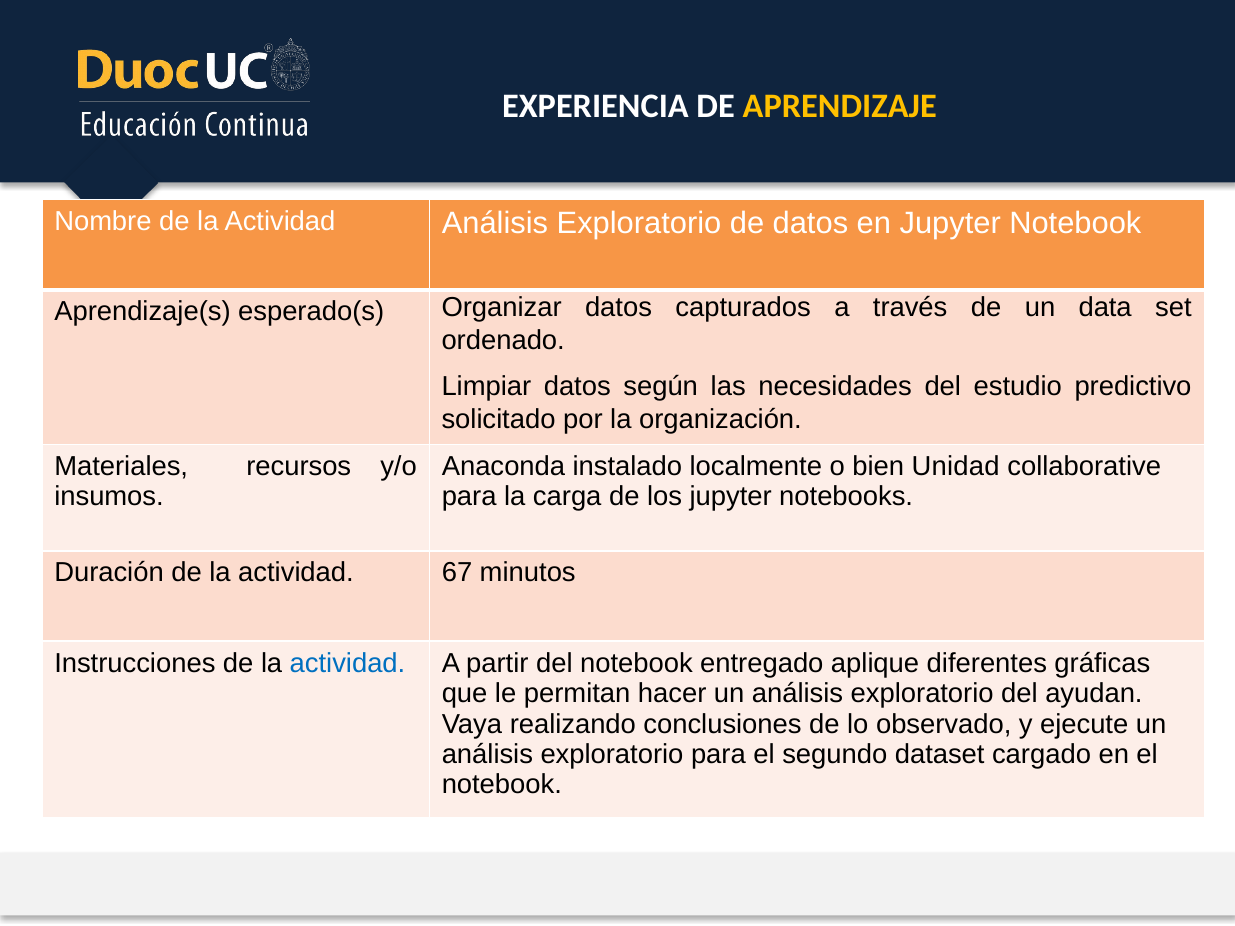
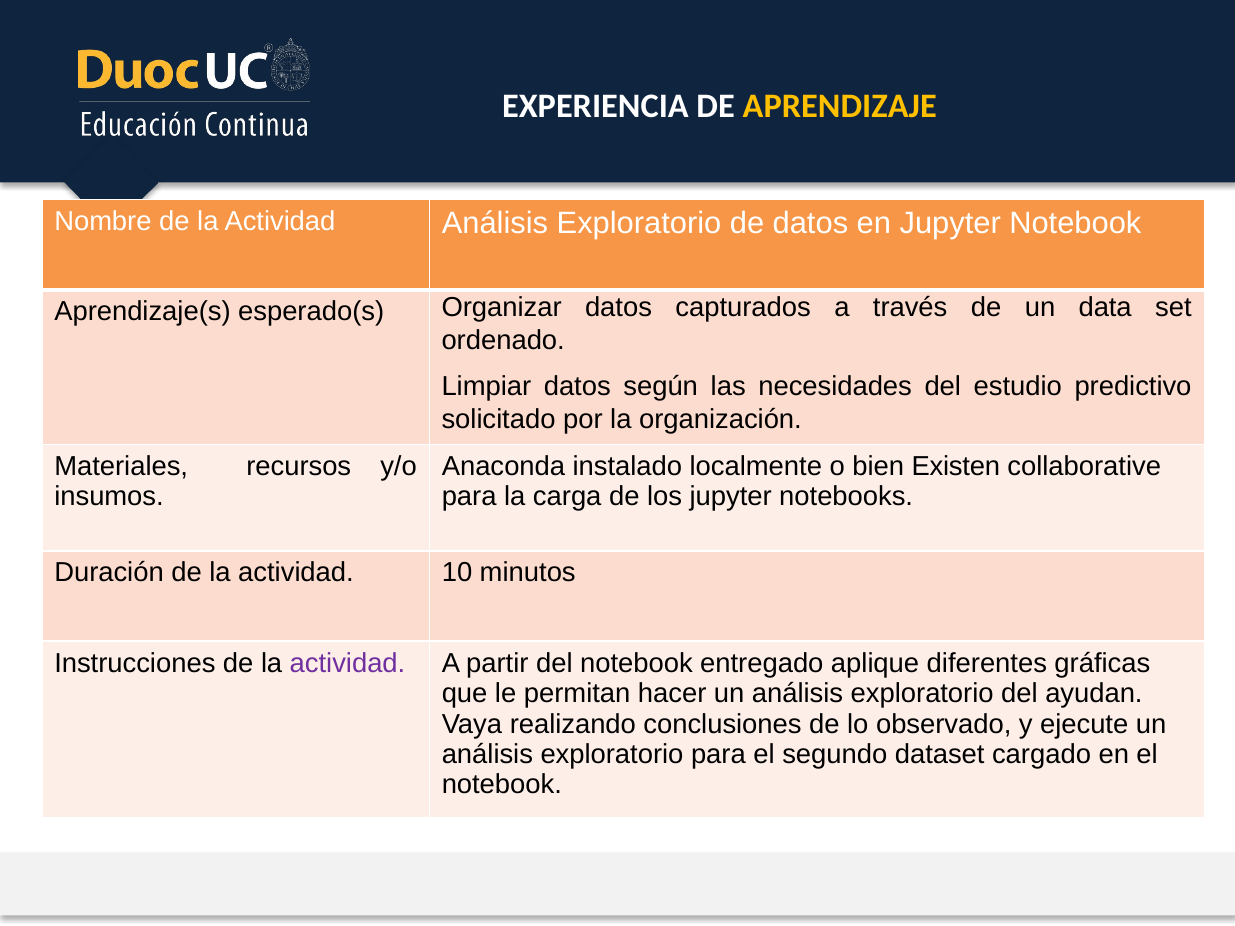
Unidad: Unidad -> Existen (956, 466)
67: 67 -> 10 (457, 573)
actividad colour: blue -> purple (348, 663)
